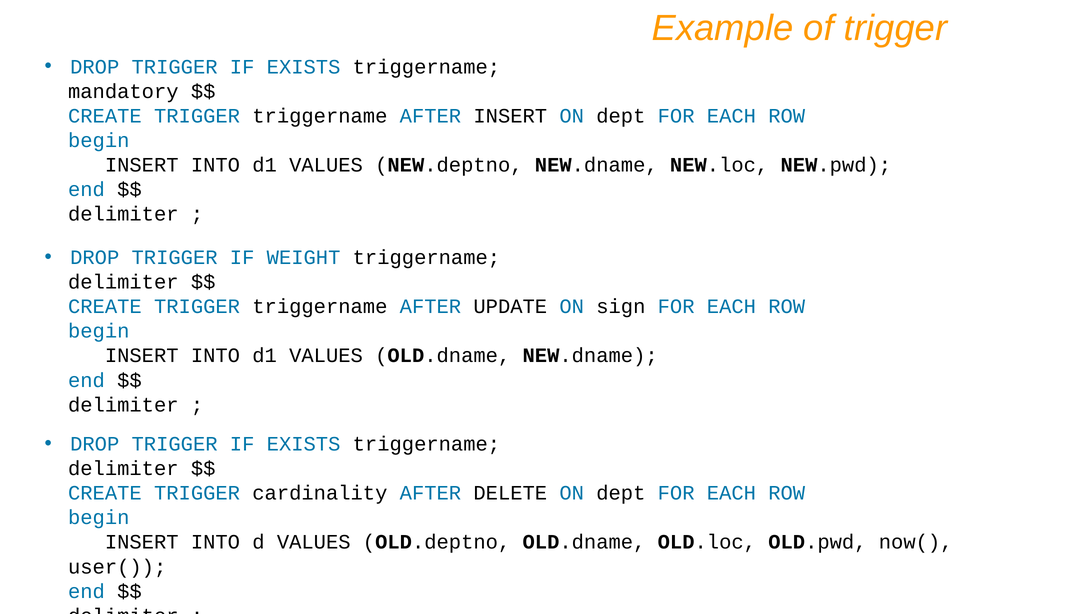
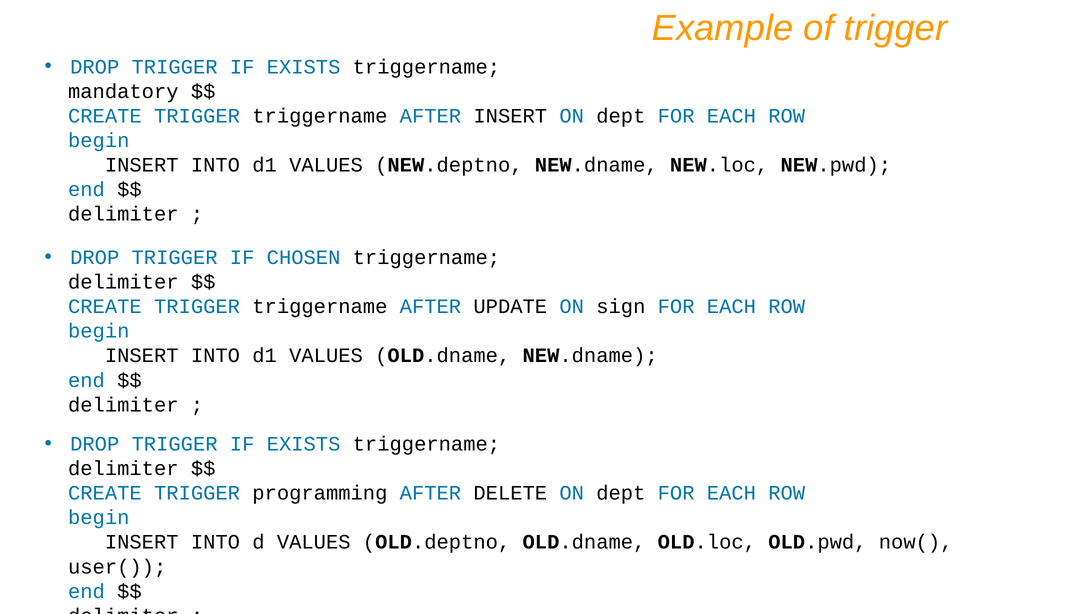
WEIGHT: WEIGHT -> CHOSEN (304, 258)
cardinality: cardinality -> programming (320, 493)
